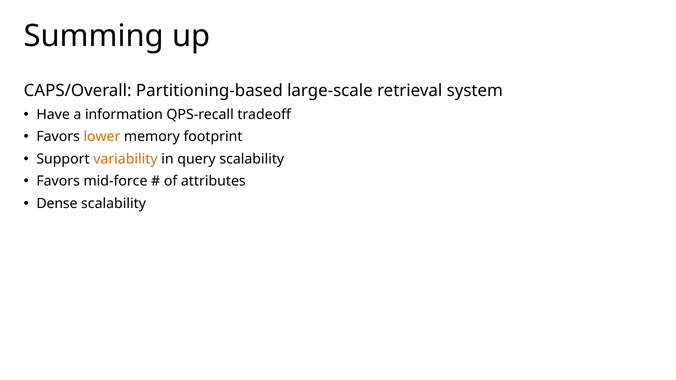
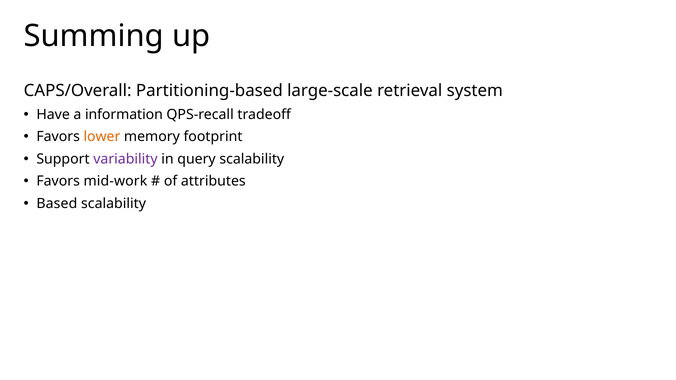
variability colour: orange -> purple (125, 159)
mid-force: mid-force -> mid-work (115, 181)
Dense: Dense -> Based (57, 204)
